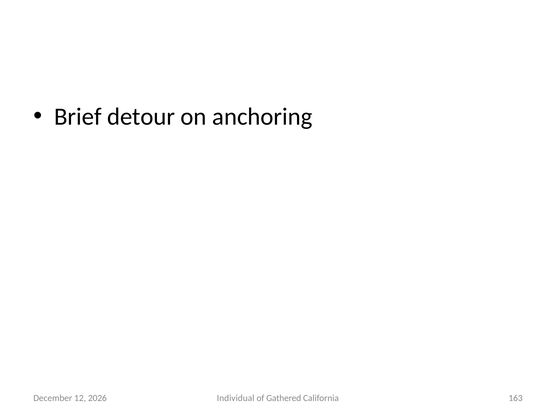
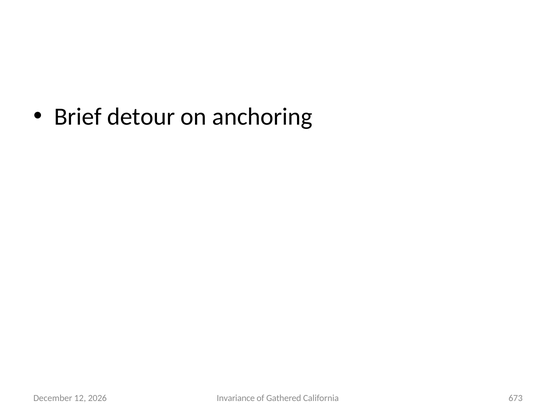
Individual: Individual -> Invariance (236, 398)
163: 163 -> 673 (516, 398)
